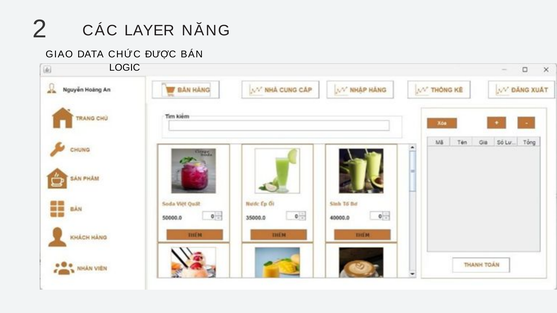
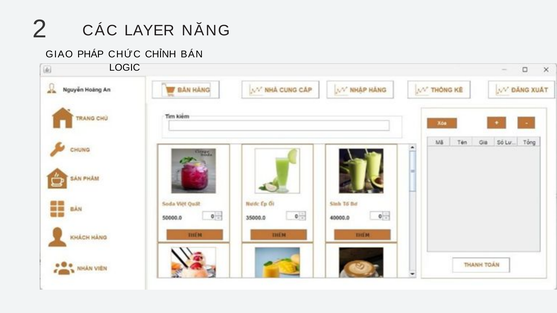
DATA: DATA -> PHÁP (91, 54)
ĐƯỢC: ĐƯỢC -> CHỈNH (161, 54)
